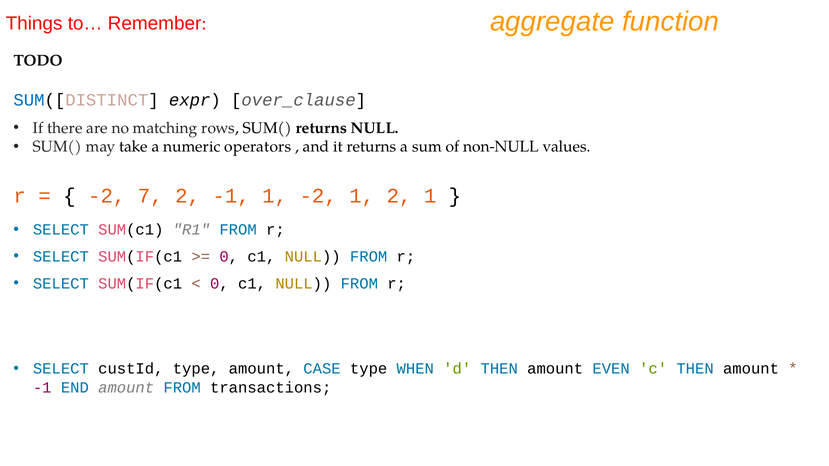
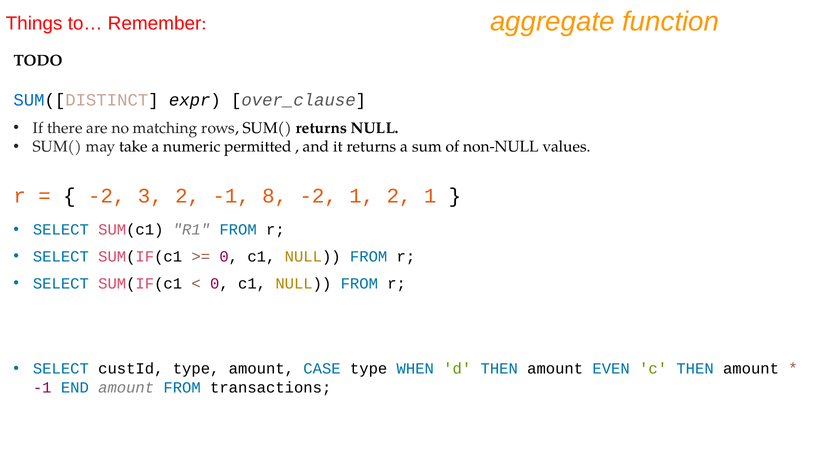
operators: operators -> permitted (258, 147)
7: 7 -> 3 (150, 196)
-1 1: 1 -> 8 (275, 196)
